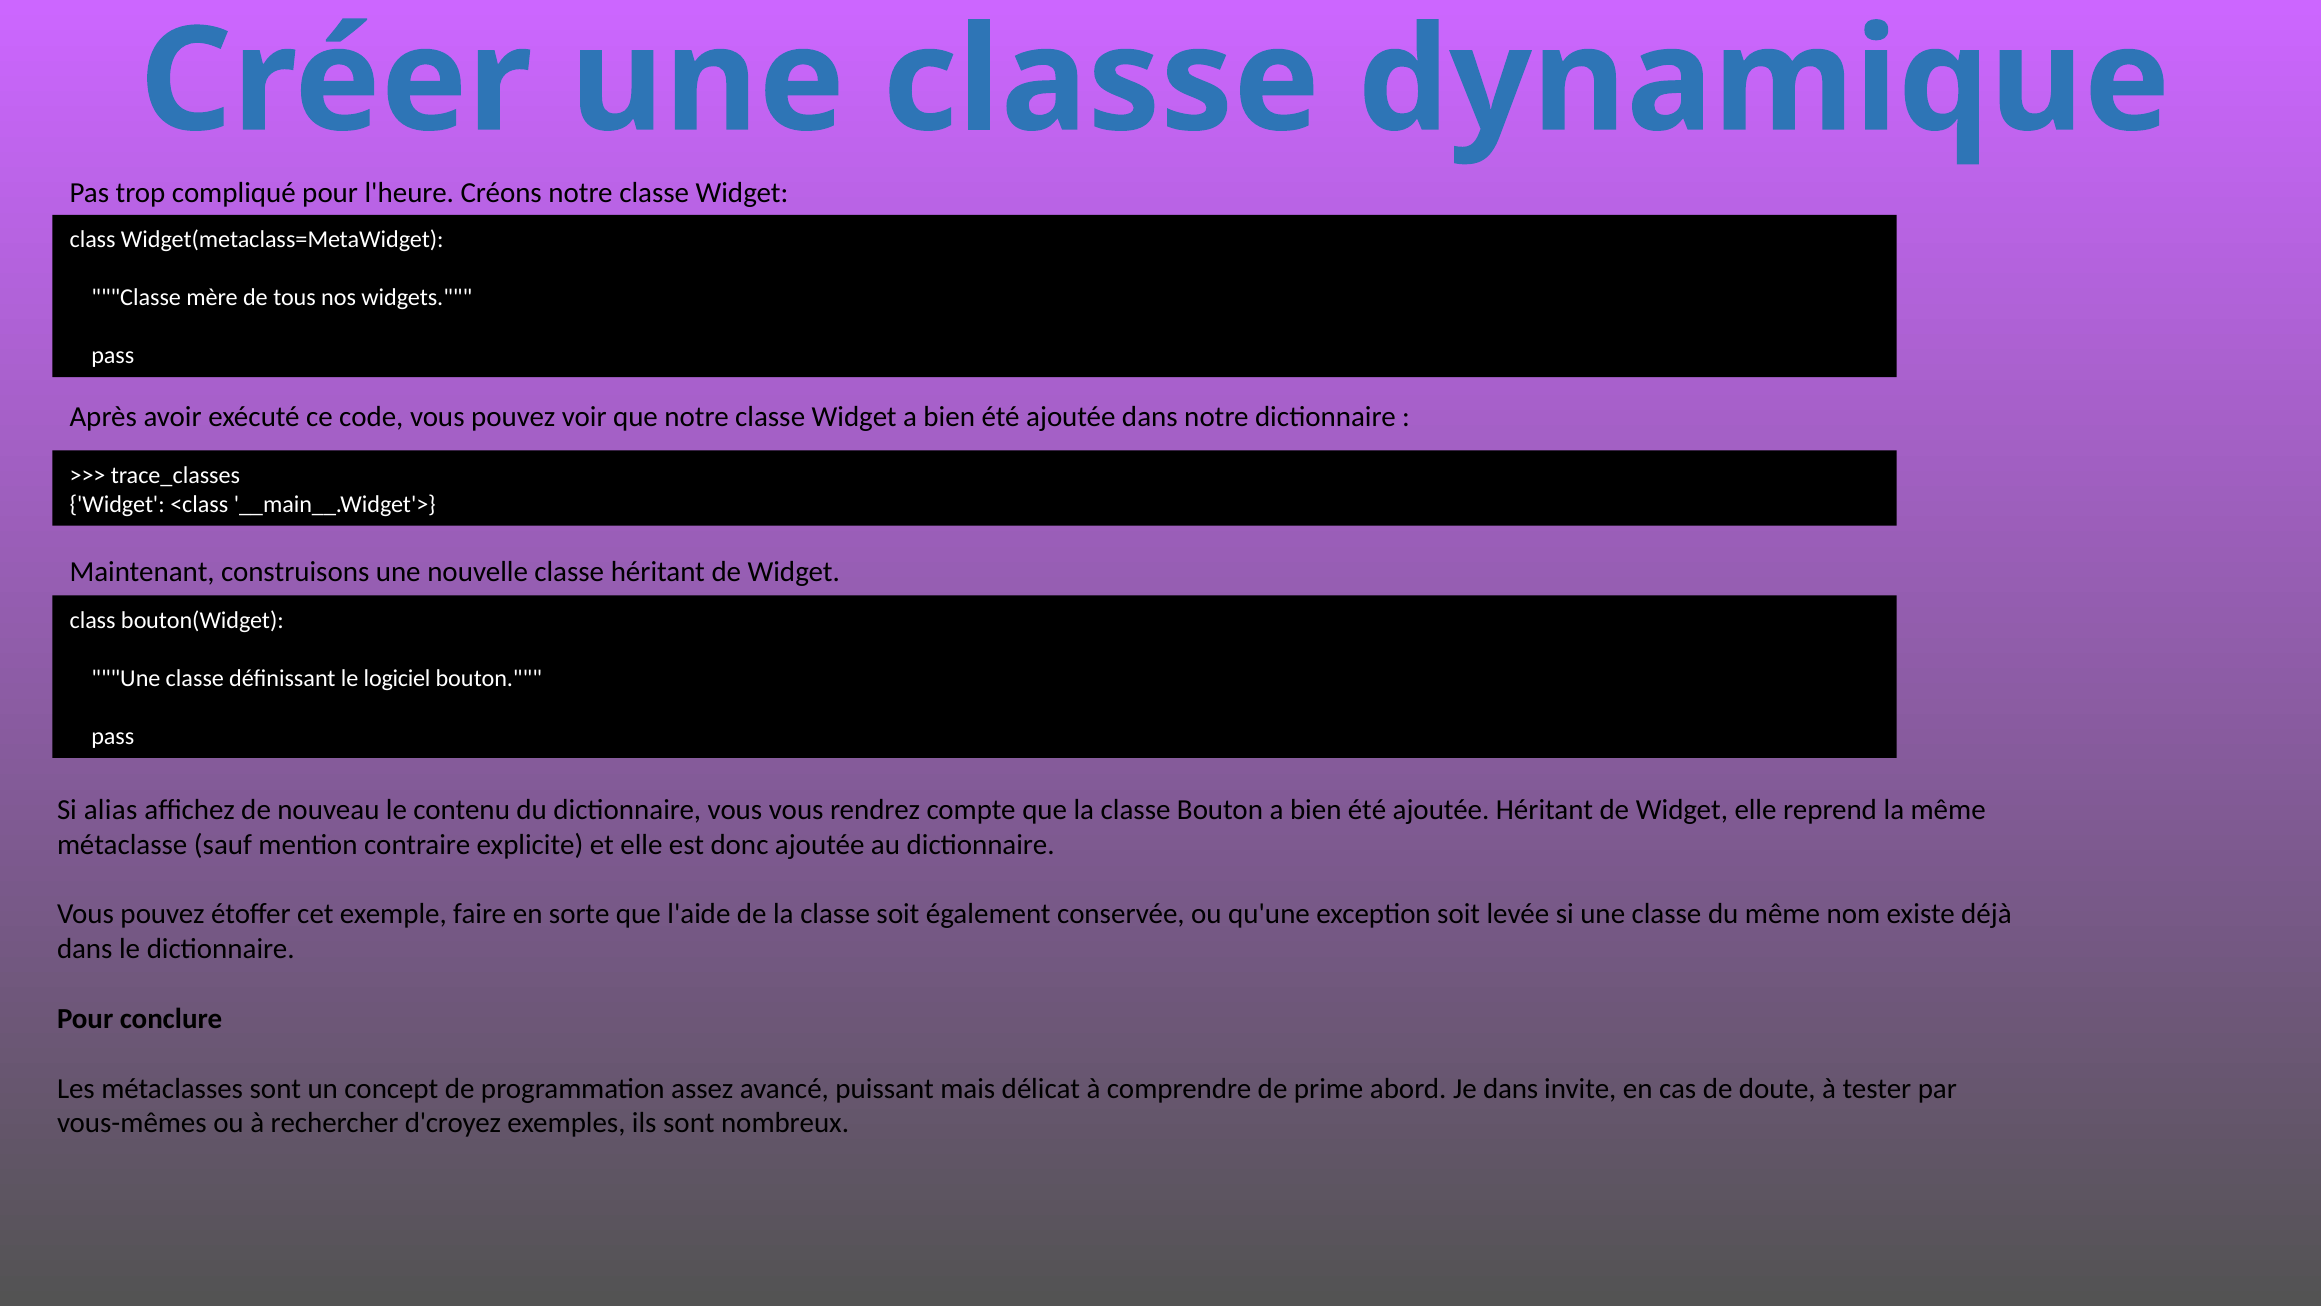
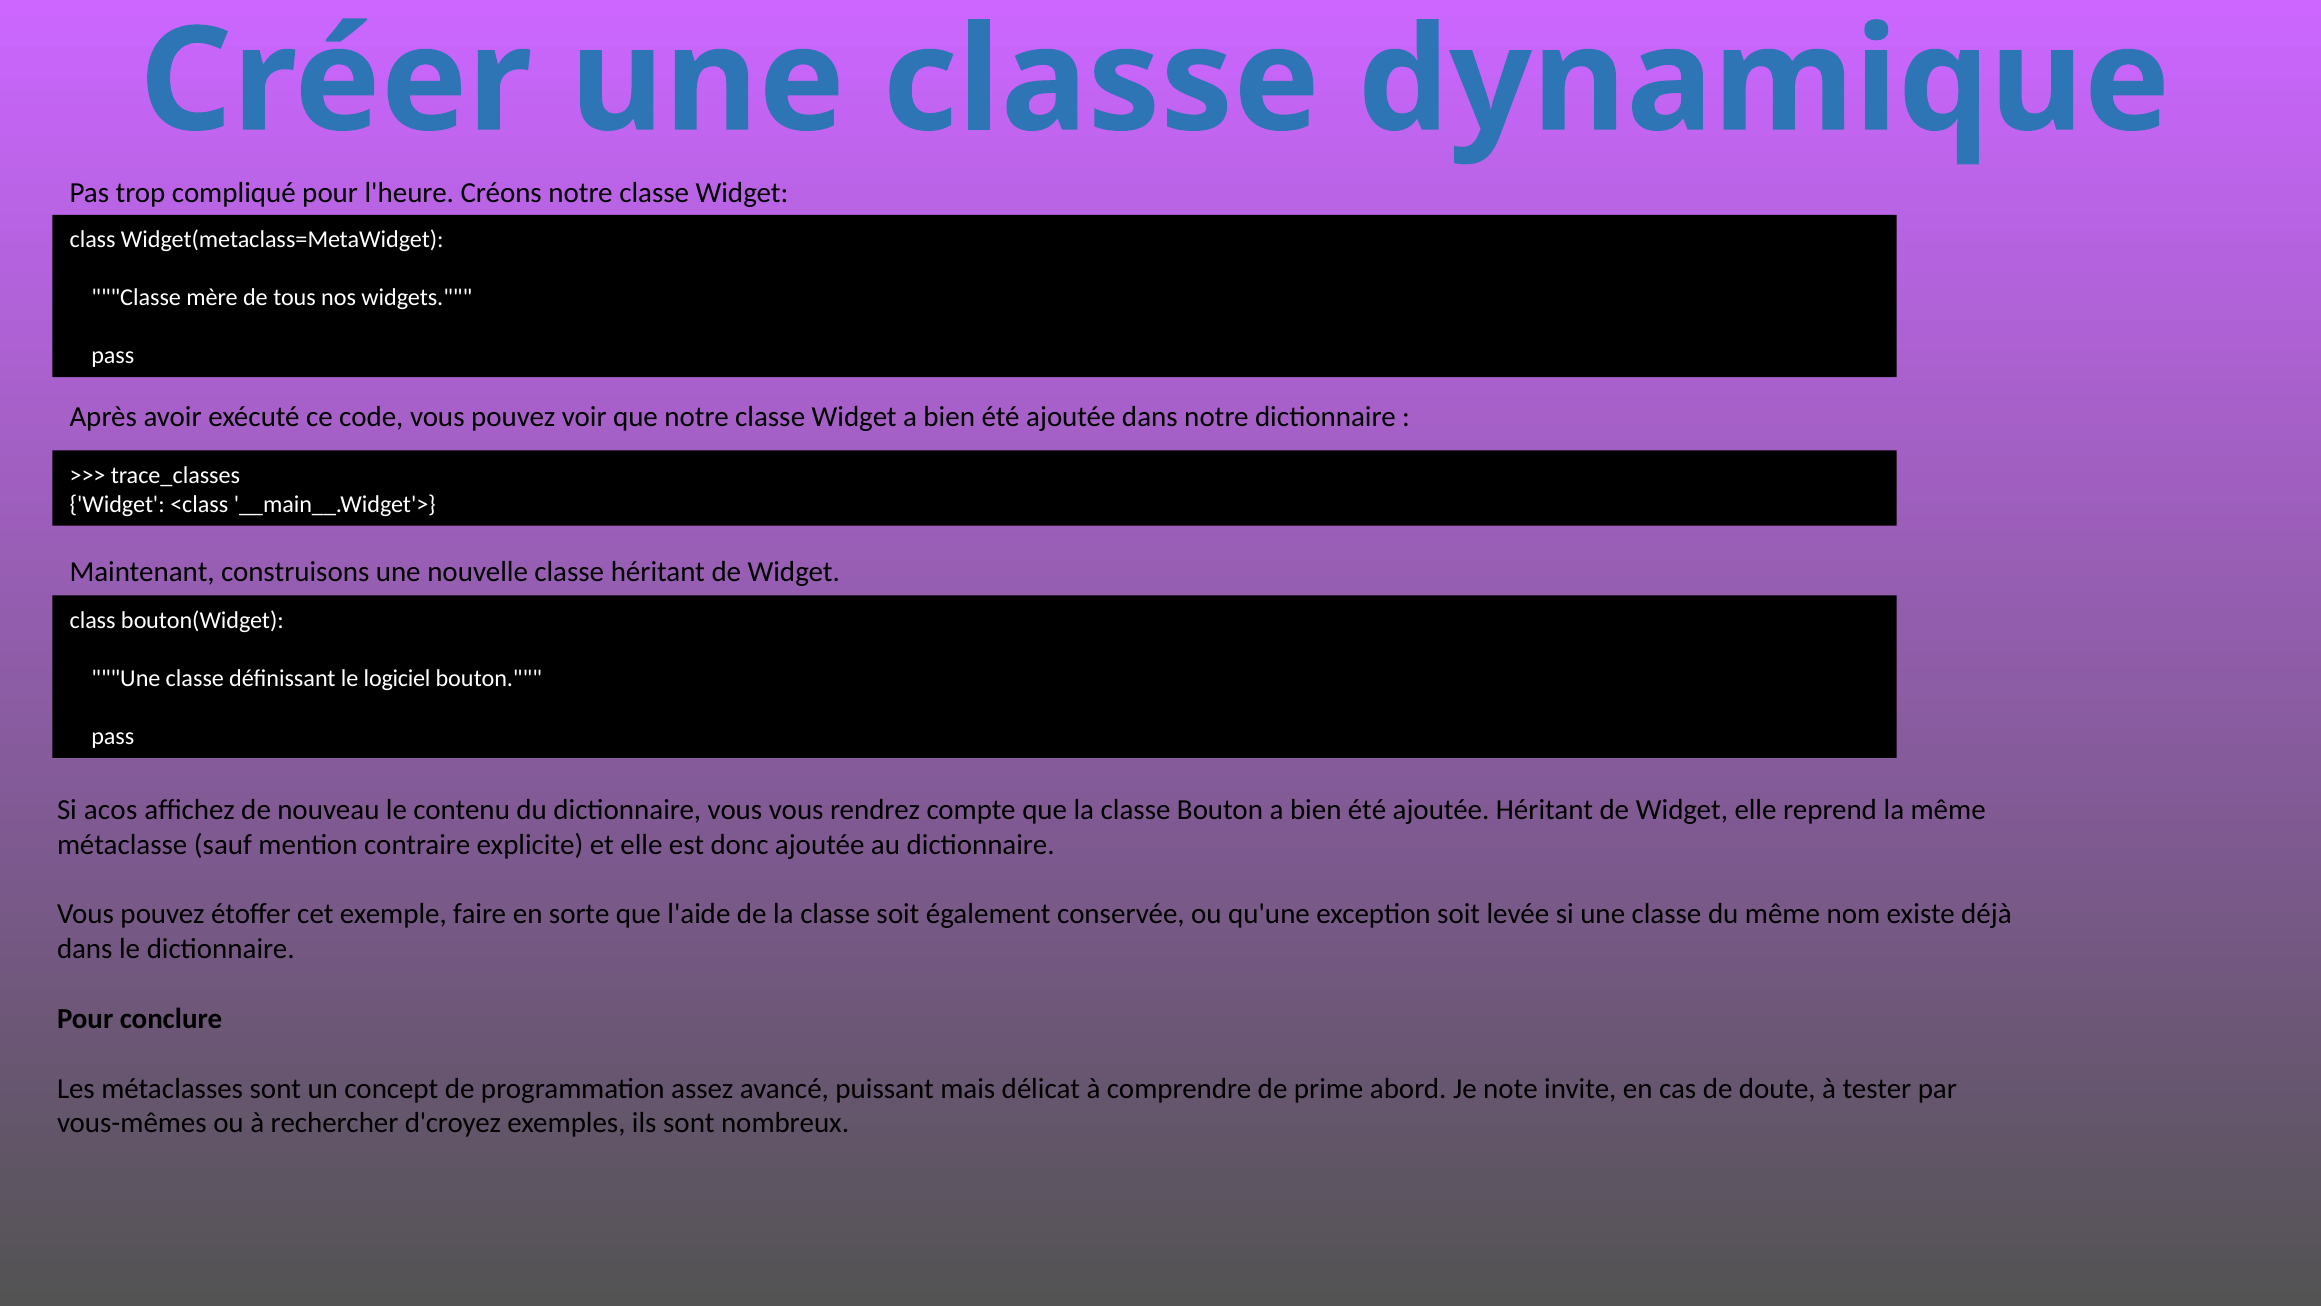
alias: alias -> acos (111, 810)
Je dans: dans -> note (1510, 1088)
